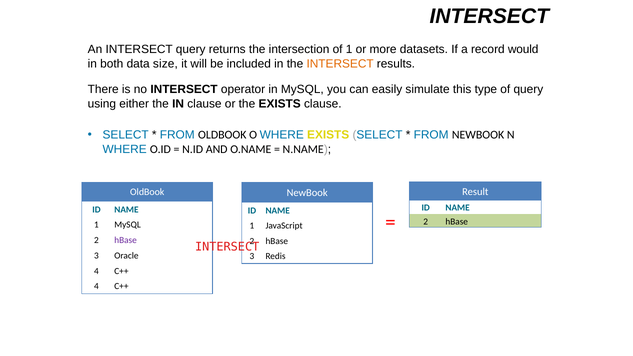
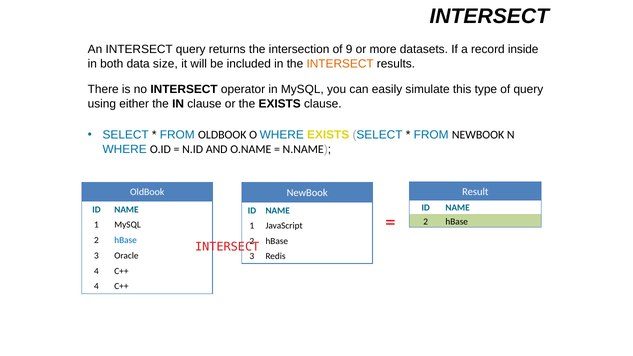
of 1: 1 -> 9 (349, 49)
would: would -> inside (523, 49)
hBase colour: purple -> blue (126, 240)
